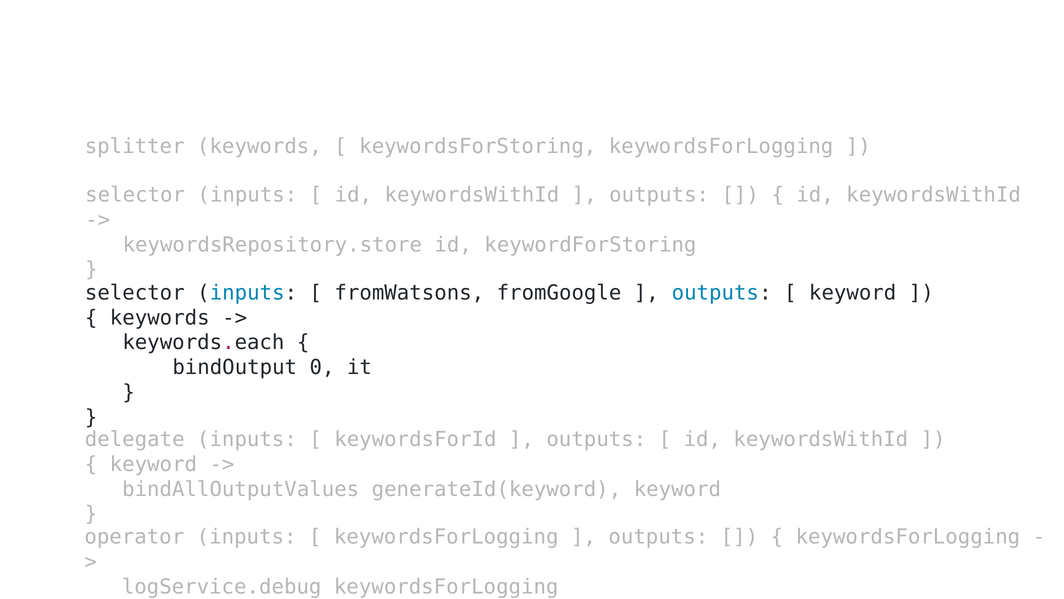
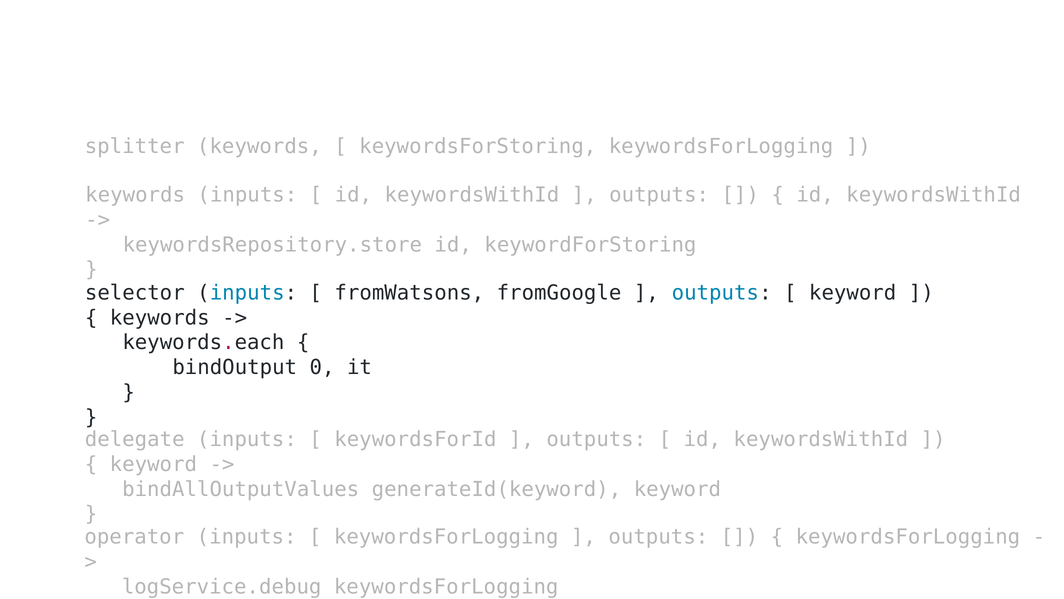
selector: selector -> keywords (135, 195)
